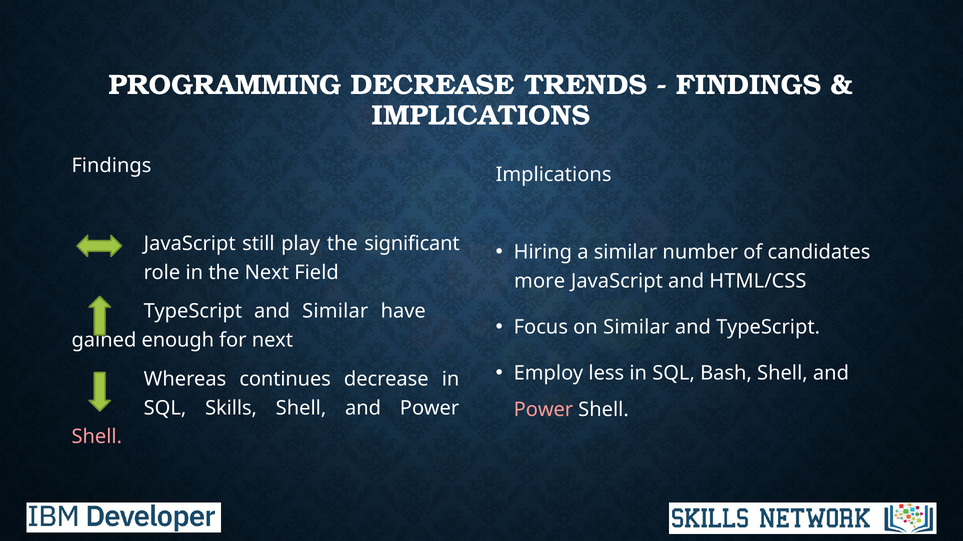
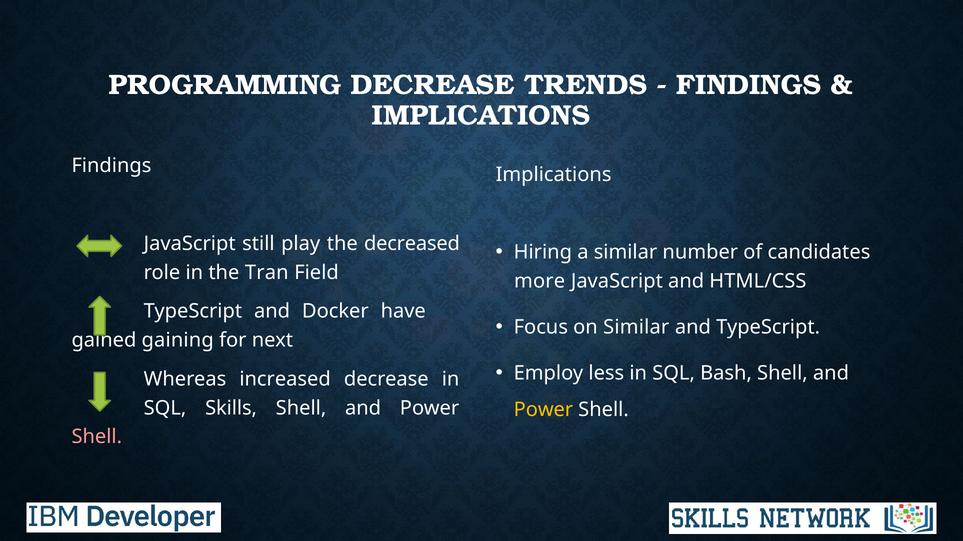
significant: significant -> decreased (412, 244)
the Next: Next -> Tran (267, 273)
and Similar: Similar -> Docker (335, 312)
enough: enough -> gaining (178, 341)
continues: continues -> increased (285, 380)
Power colour: pink -> yellow (543, 410)
